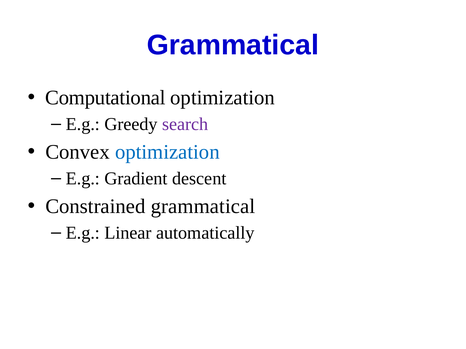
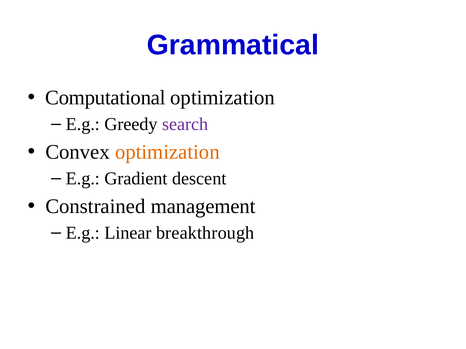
optimization colour: blue -> orange (167, 152)
Constrained grammatical: grammatical -> management (203, 207)
automatically: automatically -> breakthrough (205, 233)
